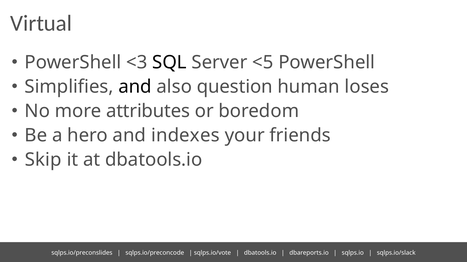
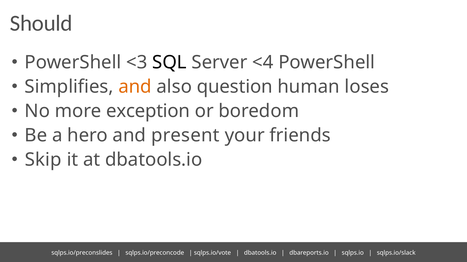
Virtual: Virtual -> Should (41, 23)
<5: <5 -> <4 (263, 62)
and colour: black -> orange (135, 87)
attributes: attributes -> exception (148, 111)
indexes: indexes -> present (185, 136)
